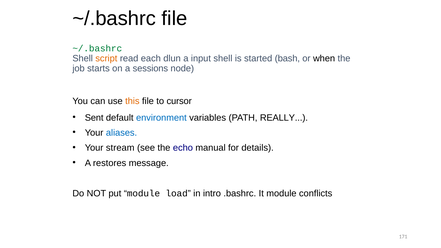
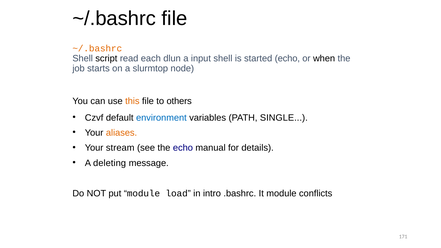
~/.bashrc colour: green -> orange (97, 49)
script colour: orange -> black (106, 58)
started bash: bash -> echo (287, 58)
sessions: sessions -> slurmtop (150, 68)
cursor: cursor -> others (179, 101)
Sent: Sent -> Czvf (94, 118)
REALLY: REALLY -> SINGLE (284, 118)
aliases colour: blue -> orange (122, 133)
restores: restores -> deleting (110, 163)
